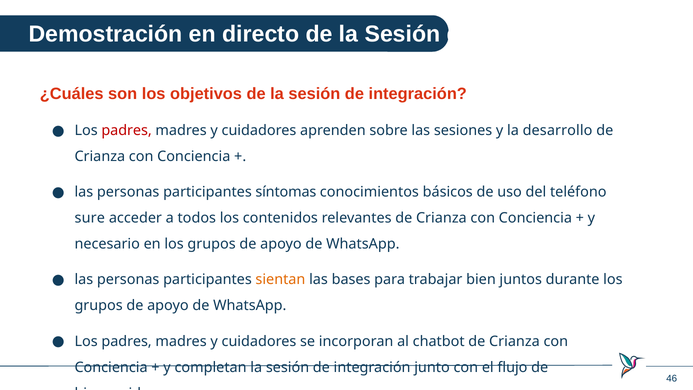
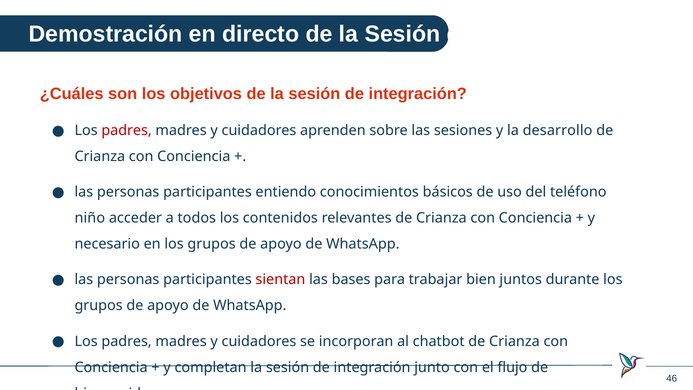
síntomas: síntomas -> entiendo (286, 192)
sure: sure -> niño (90, 218)
sientan colour: orange -> red (280, 280)
